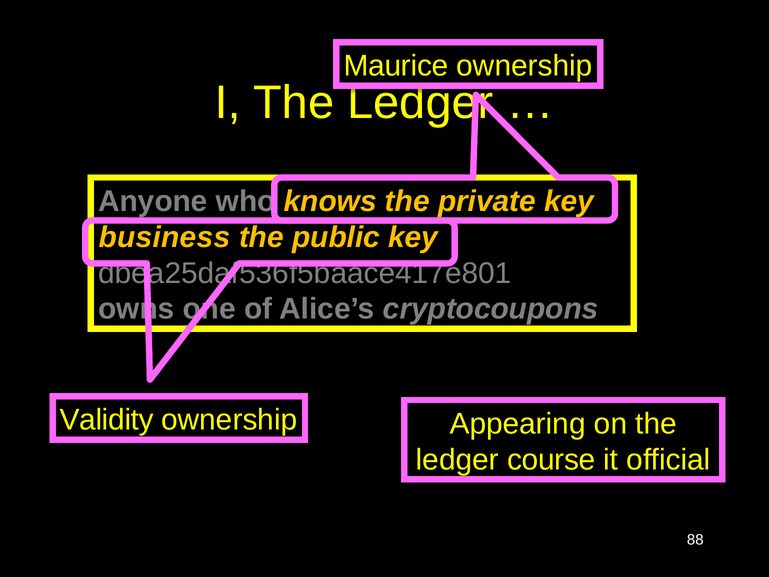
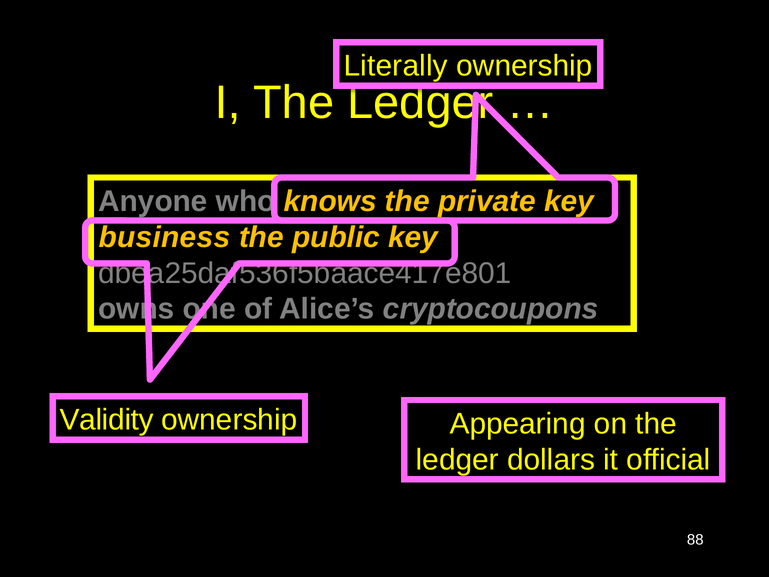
Maurice: Maurice -> Literally (396, 66)
course: course -> dollars (551, 460)
